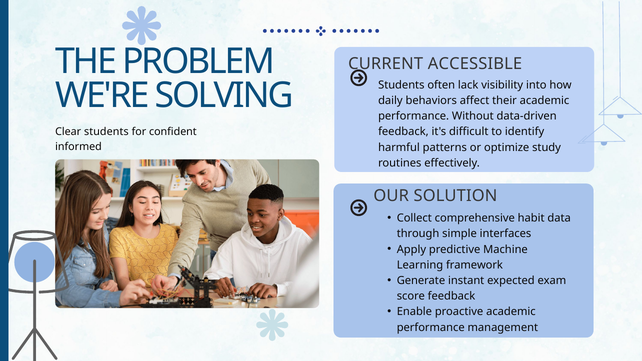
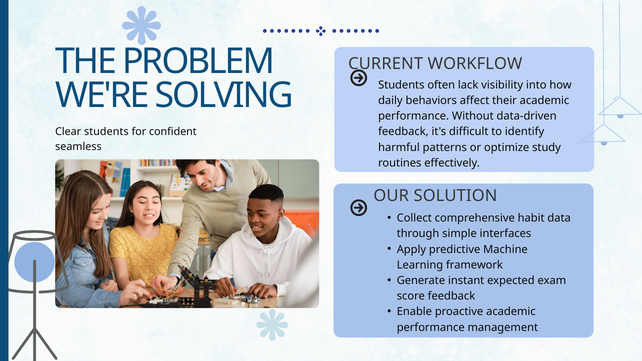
ACCESSIBLE: ACCESSIBLE -> WORKFLOW (475, 64)
informed: informed -> seamless (78, 147)
